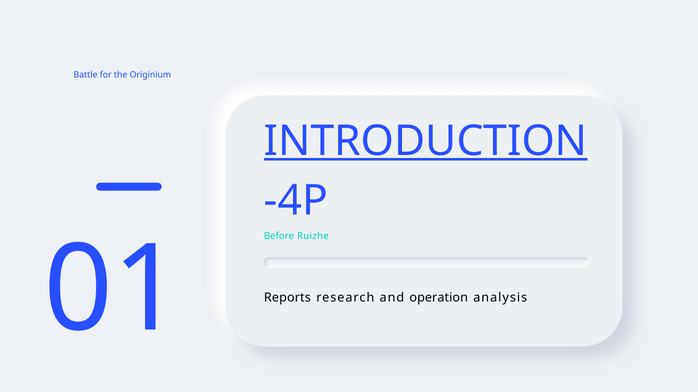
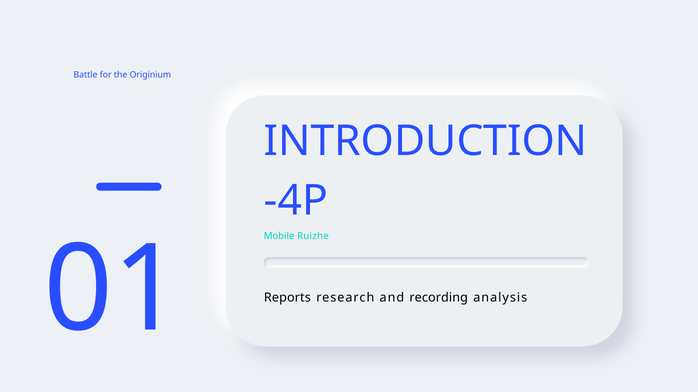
INTRODUCTION underline: present -> none (426, 141)
Before: Before -> Mobile (279, 236)
operation: operation -> recording (439, 298)
